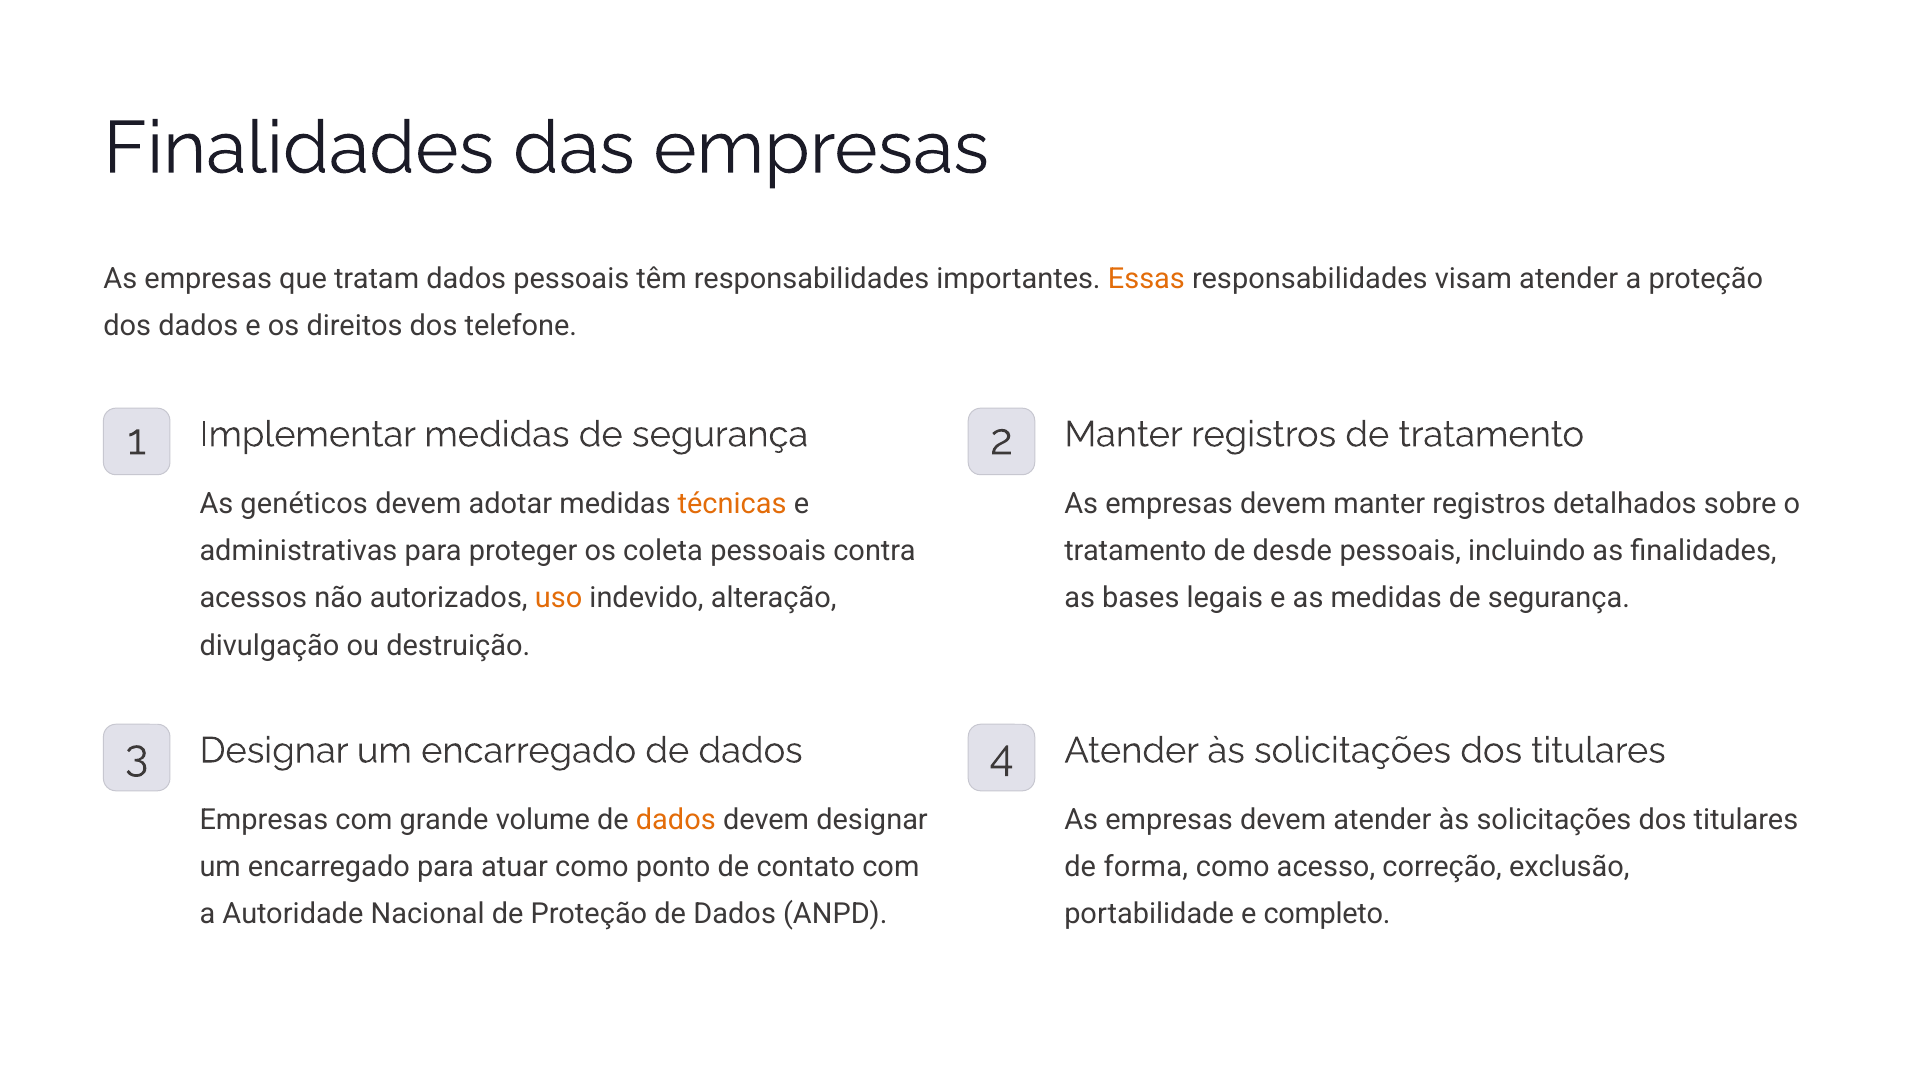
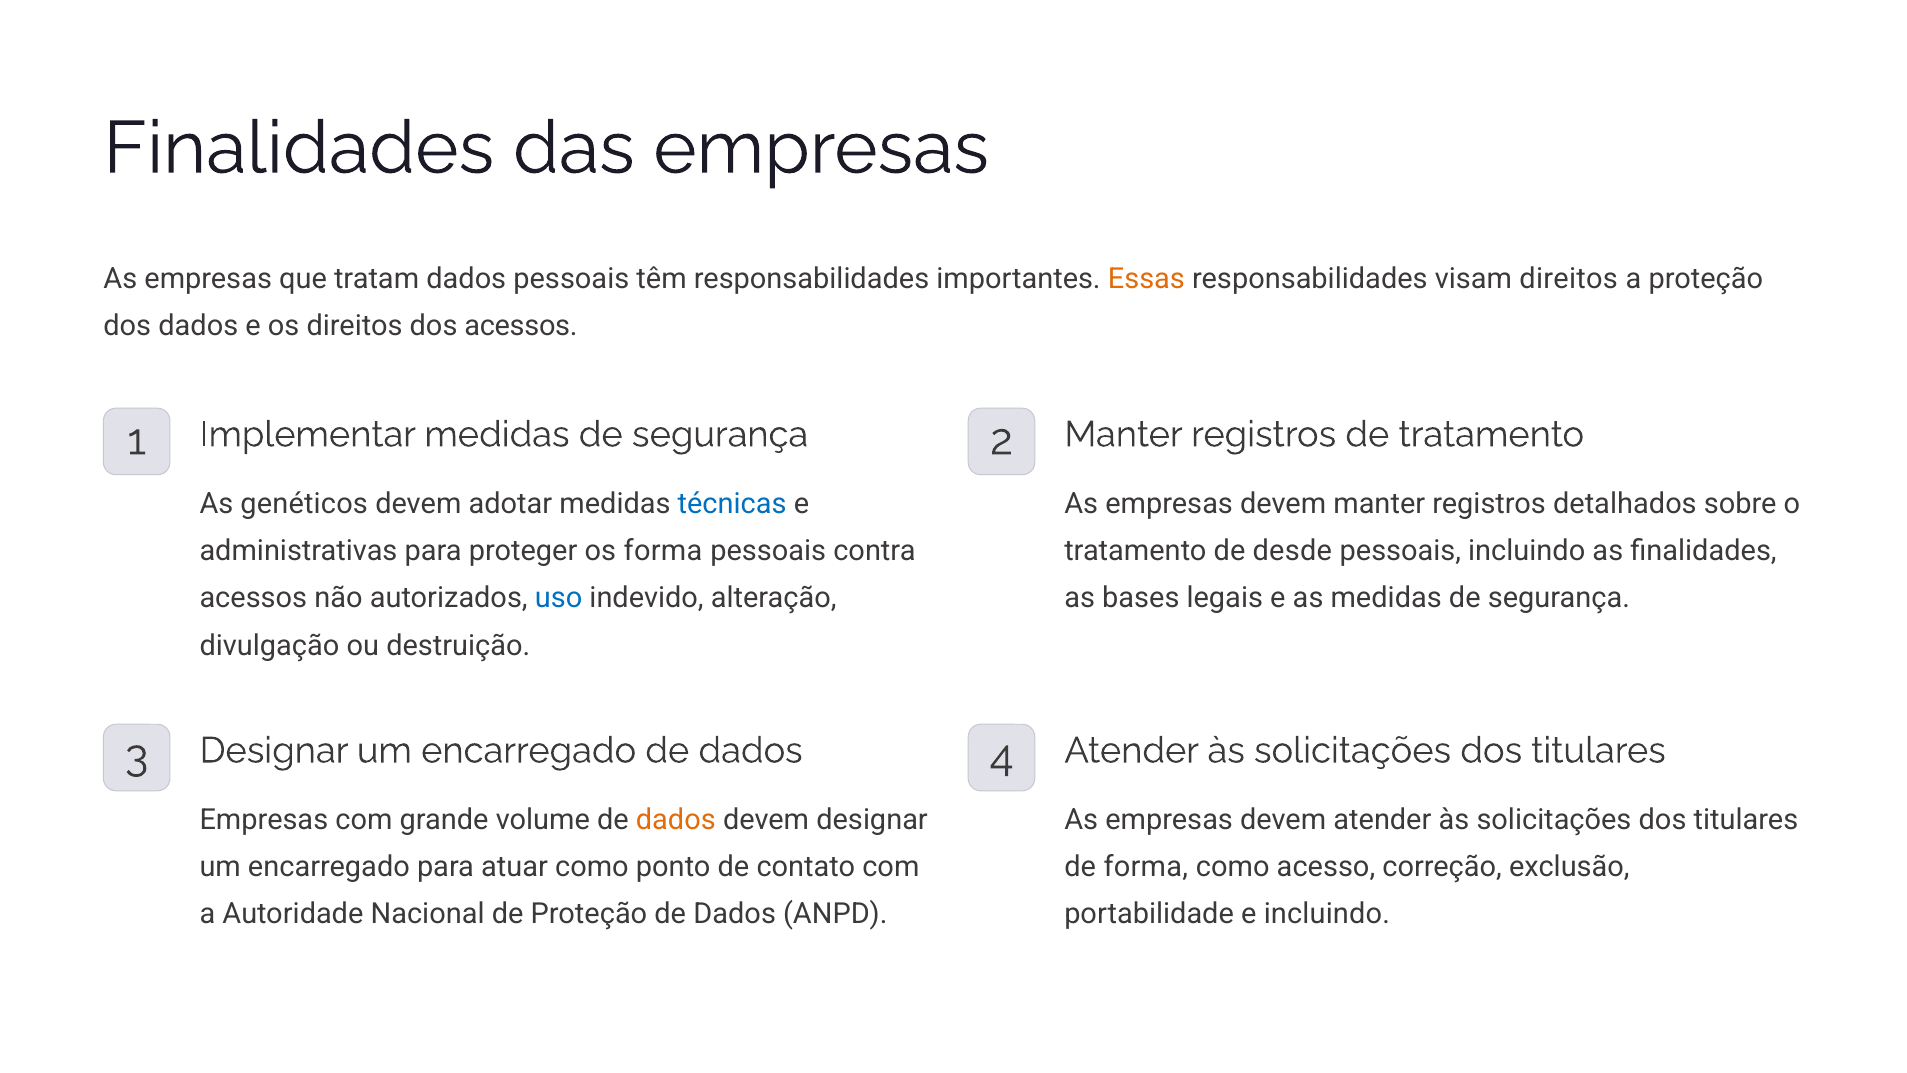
visam atender: atender -> direitos (1569, 279)
dos telefone: telefone -> acessos (521, 326)
técnicas colour: orange -> blue (732, 504)
os coleta: coleta -> forma (663, 551)
uso colour: orange -> blue (559, 598)
e completo: completo -> incluindo (1327, 914)
